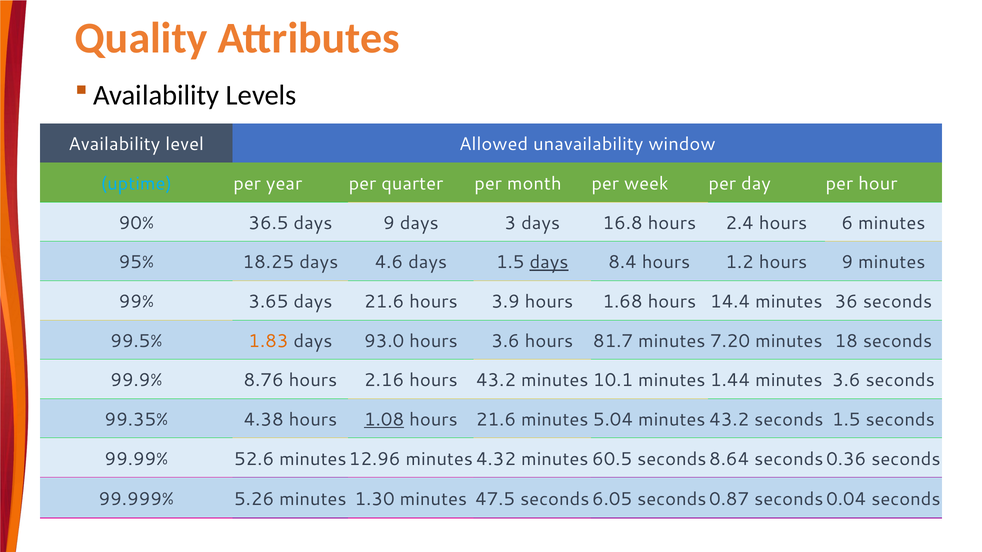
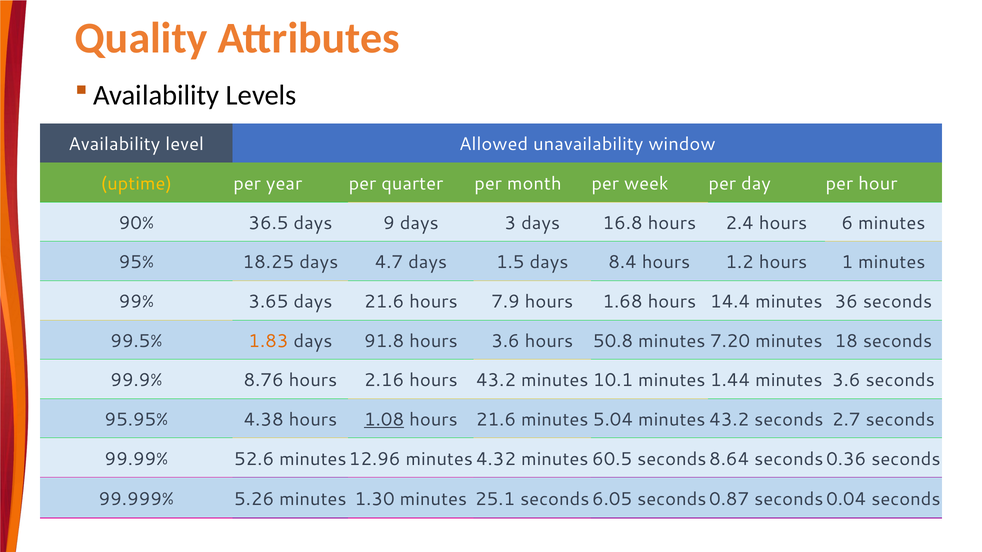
uptime colour: light blue -> yellow (136, 184)
4.6: 4.6 -> 4.7 (389, 263)
days underline: present -> none (549, 263)
hours 9: 9 -> 1 (847, 263)
3.9: 3.9 -> 7.9 (505, 302)
93.0: 93.0 -> 91.8 (384, 341)
81.7: 81.7 -> 50.8 (613, 341)
99.35%: 99.35% -> 95.95% (136, 420)
seconds 1.5: 1.5 -> 2.7 (846, 420)
47.5: 47.5 -> 25.1 (495, 499)
